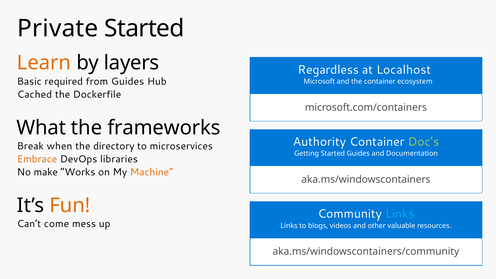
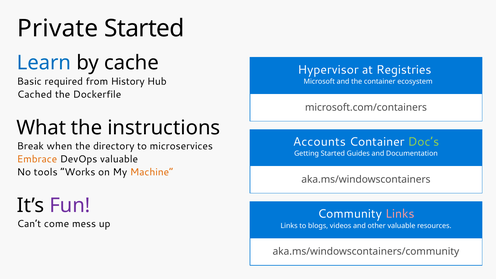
Learn colour: orange -> blue (44, 63)
layers: layers -> cache (132, 63)
Regardless: Regardless -> Hypervisor (328, 70)
Localhost: Localhost -> Registries (404, 70)
from Guides: Guides -> History (128, 81)
frameworks: frameworks -> instructions (164, 128)
Authority: Authority -> Accounts (319, 142)
DevOps libraries: libraries -> valuable (119, 159)
make: make -> tools (46, 172)
Fun colour: orange -> purple (70, 205)
Links colour: light blue -> pink (400, 214)
